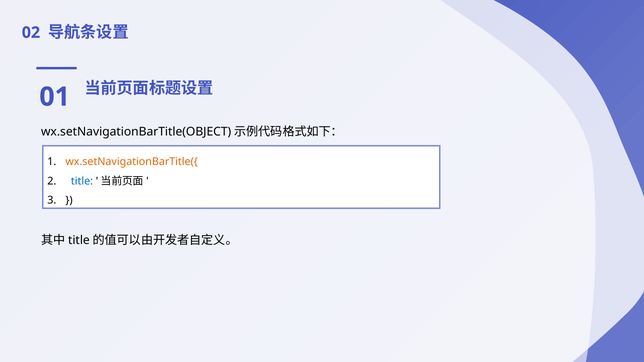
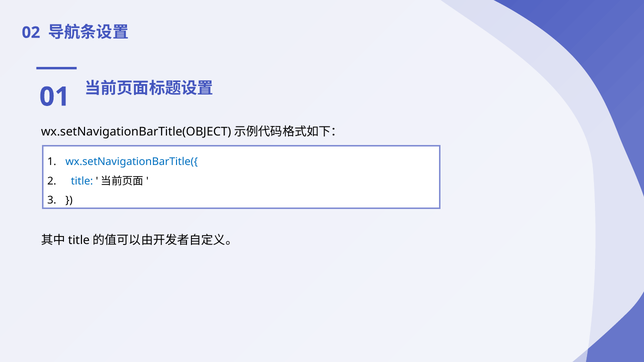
wx.setNavigationBarTitle({ colour: orange -> blue (132, 162)
